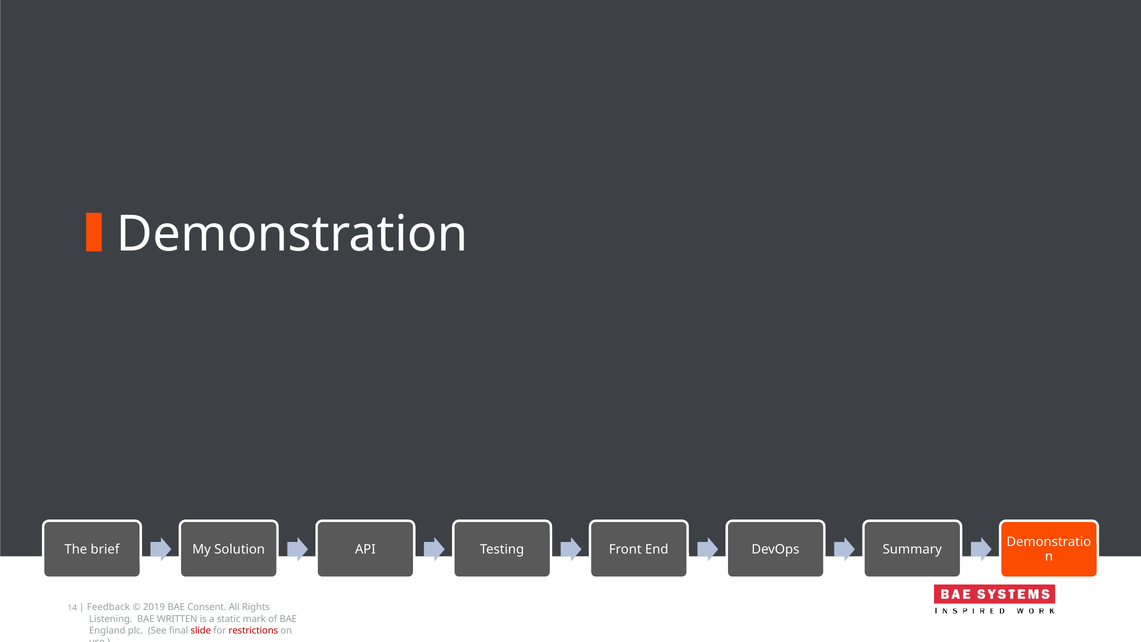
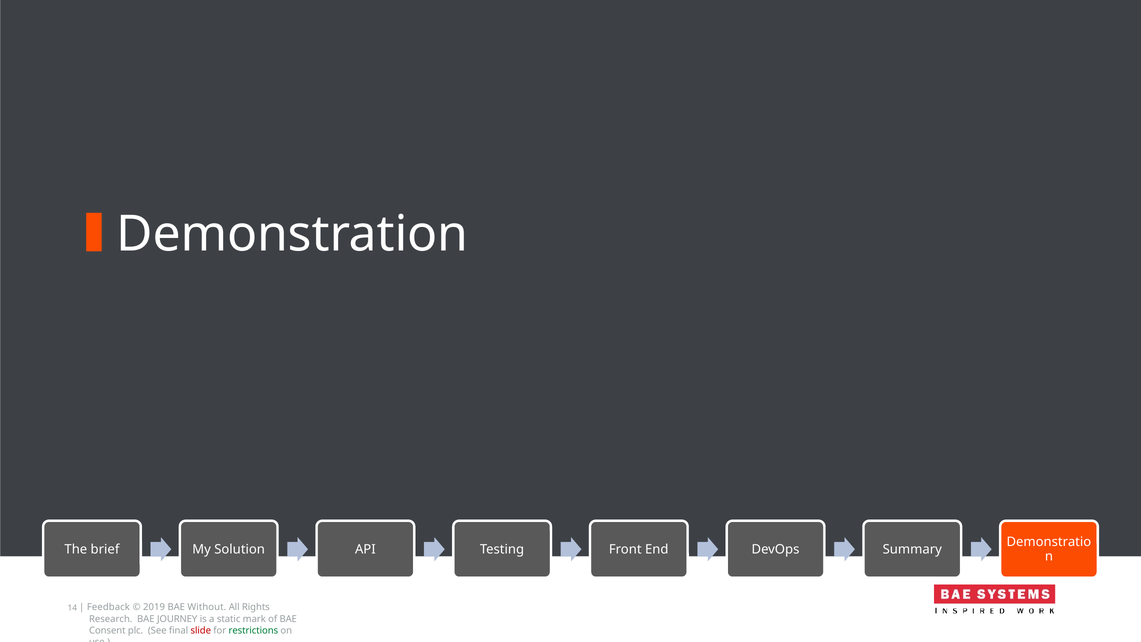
Consent: Consent -> Without (207, 607)
Listening: Listening -> Research (111, 619)
WRITTEN: WRITTEN -> JOURNEY (177, 619)
England: England -> Consent (107, 630)
restrictions colour: red -> green (253, 630)
